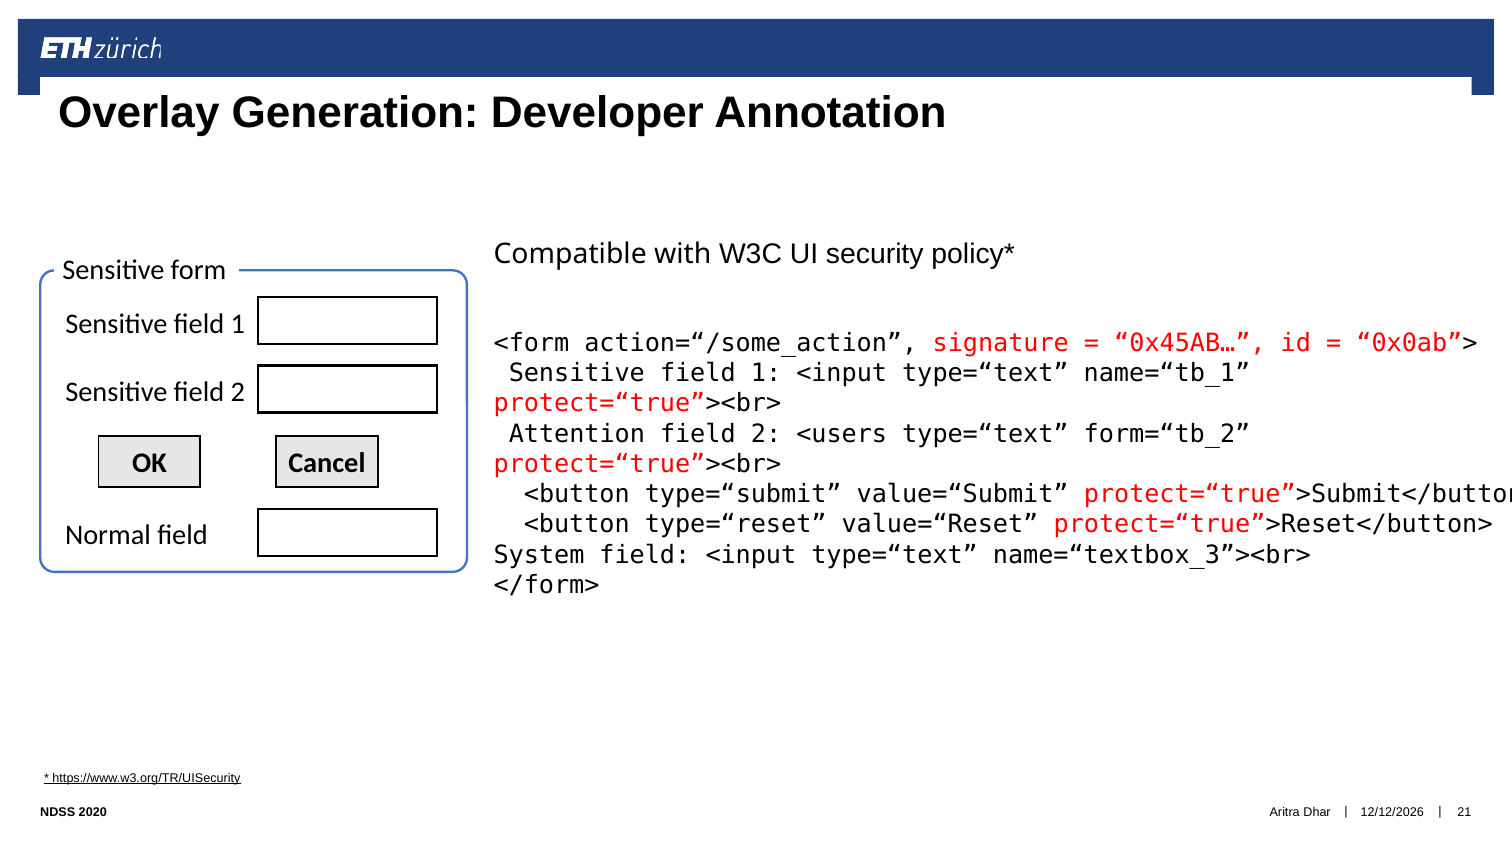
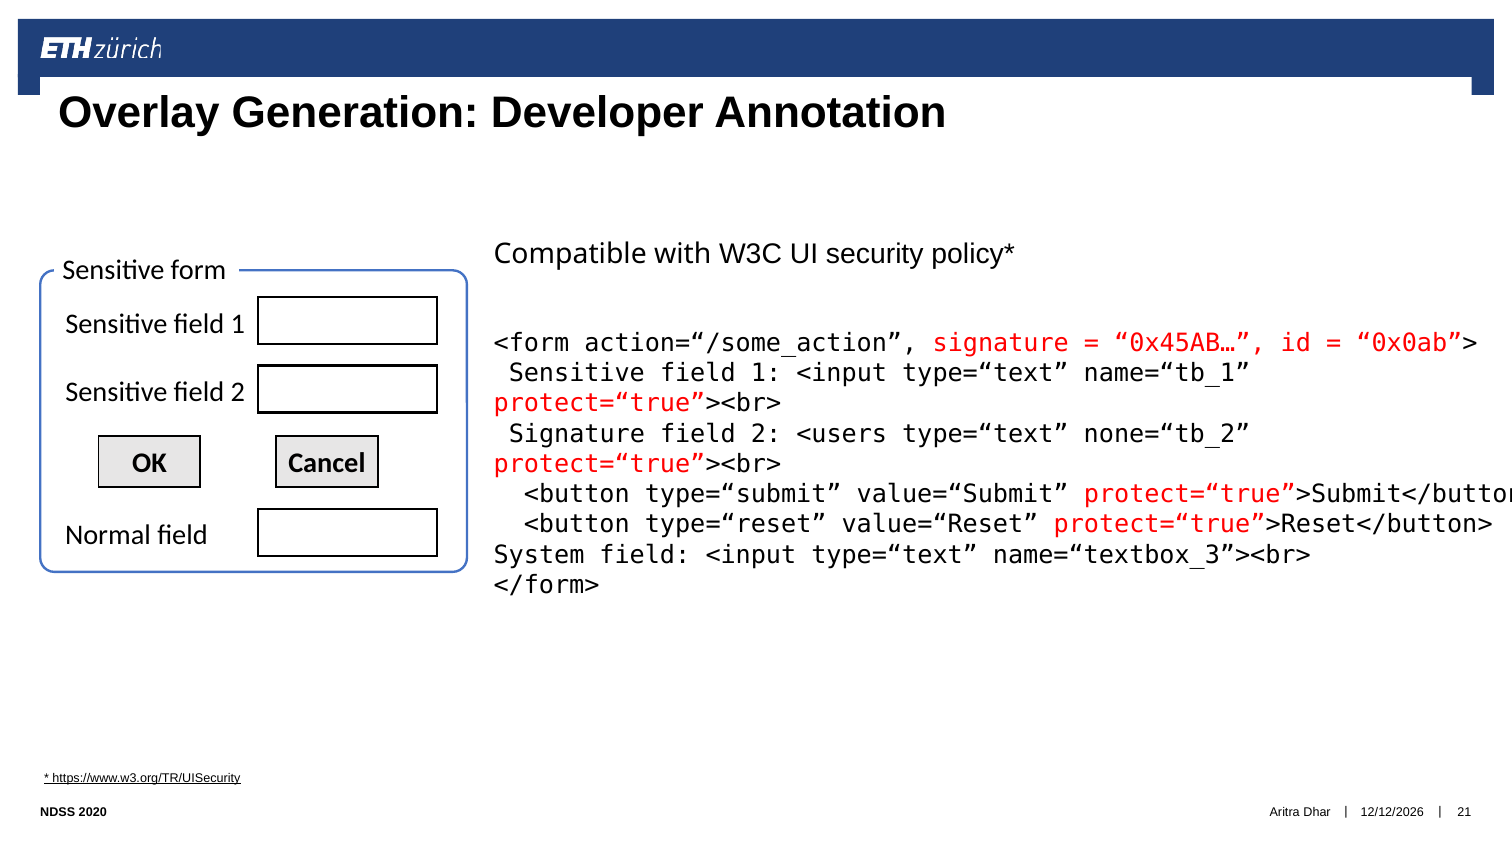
Attention: Attention -> Signature (577, 434)
form=“tb_2: form=“tb_2 -> none=“tb_2 (1167, 434)
